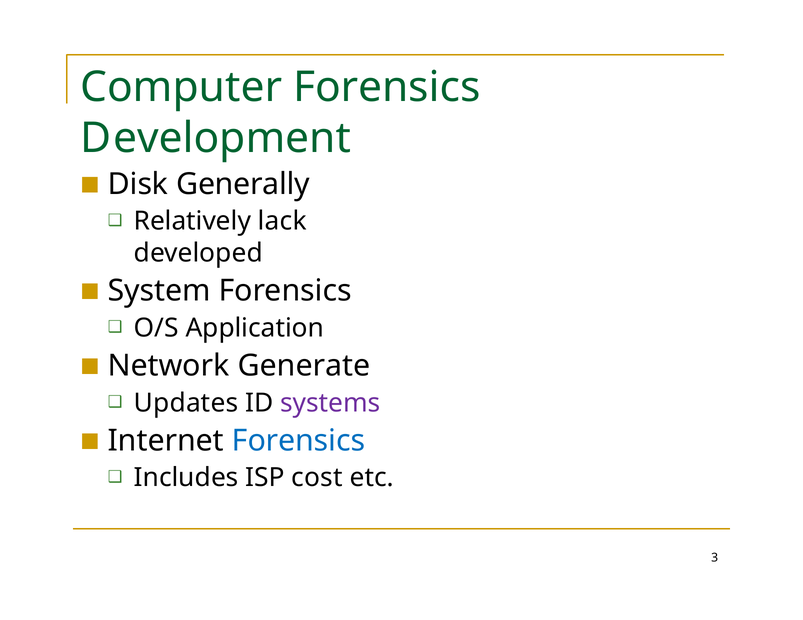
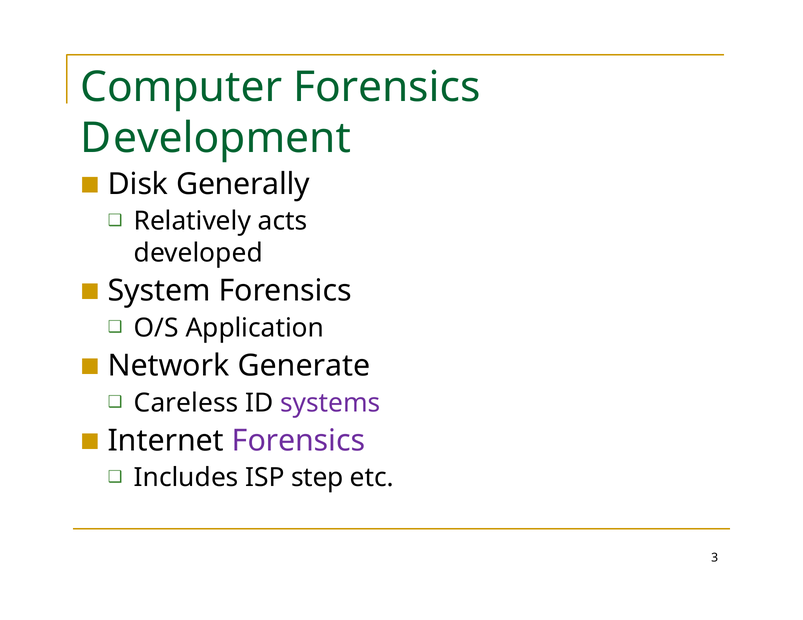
lack: lack -> acts (283, 221)
Updates: Updates -> Careless (186, 403)
Forensics colour: blue -> purple (298, 441)
cost: cost -> step (317, 478)
